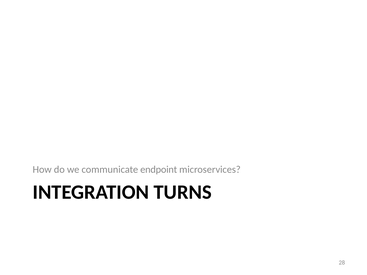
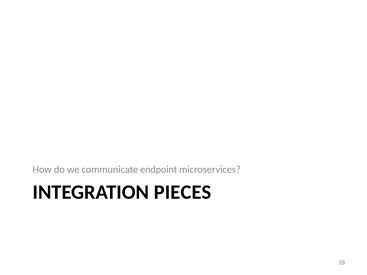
TURNS: TURNS -> PIECES (183, 192)
